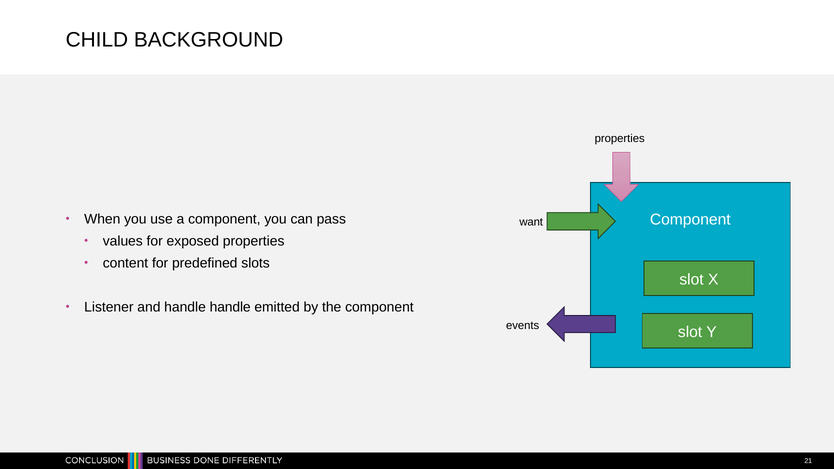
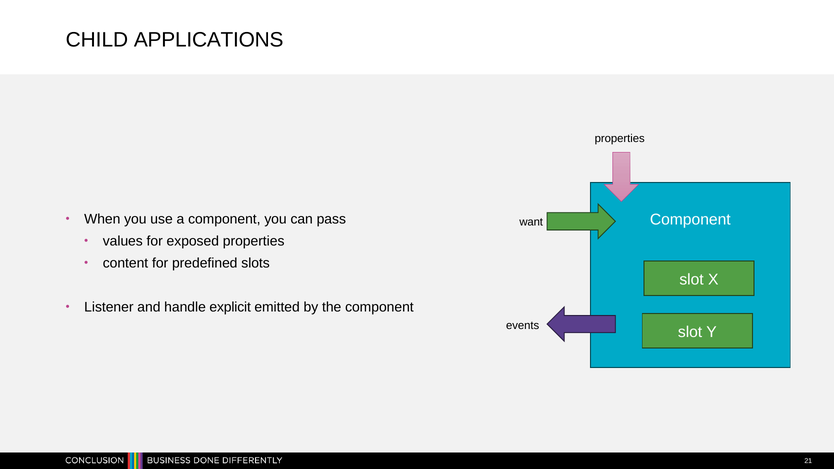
BACKGROUND: BACKGROUND -> APPLICATIONS (209, 40)
handle handle: handle -> explicit (230, 307)
